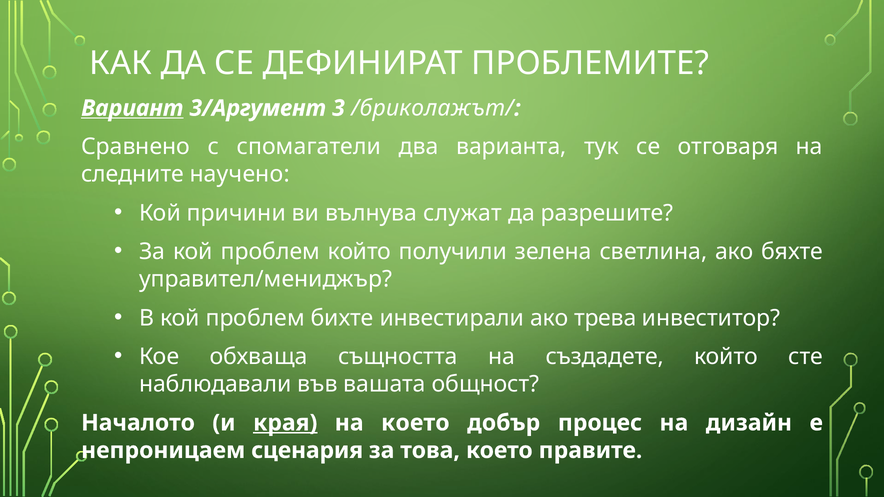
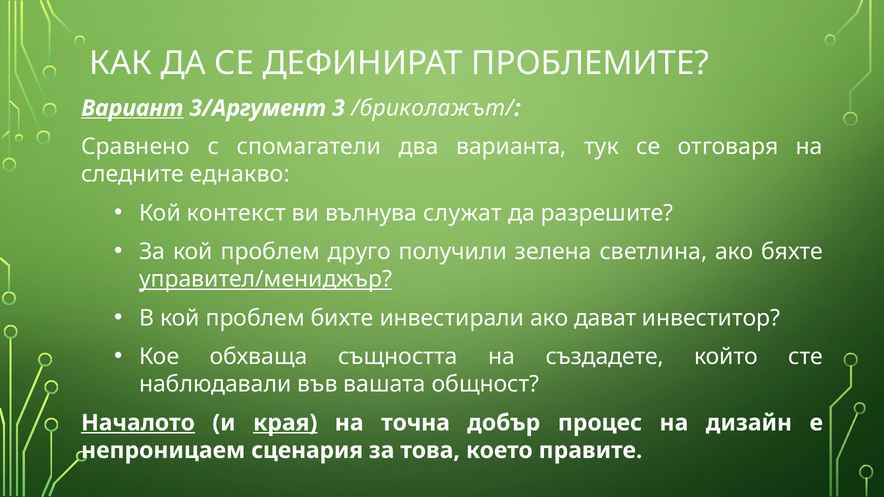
научено: научено -> еднакво (240, 174)
причини: причини -> контекст (236, 213)
проблем който: който -> друго (359, 252)
управител/мениджър underline: none -> present (266, 279)
трева: трева -> дават (605, 318)
Началото underline: none -> present (138, 423)
на което: което -> точна (416, 423)
